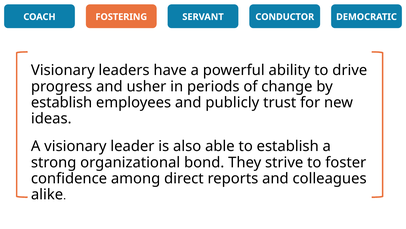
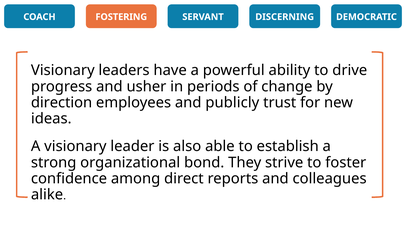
CONDUCTOR: CONDUCTOR -> DISCERNING (285, 17)
establish: establish -> direction (62, 102)
